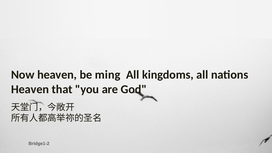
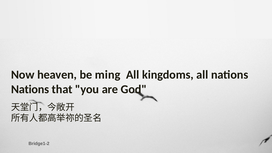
Heaven: Heaven -> Nations (30, 89)
